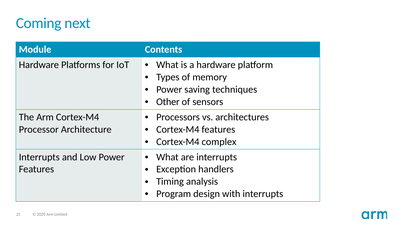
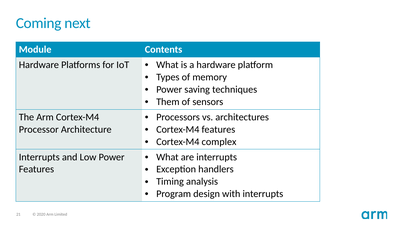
Other: Other -> Them (168, 102)
